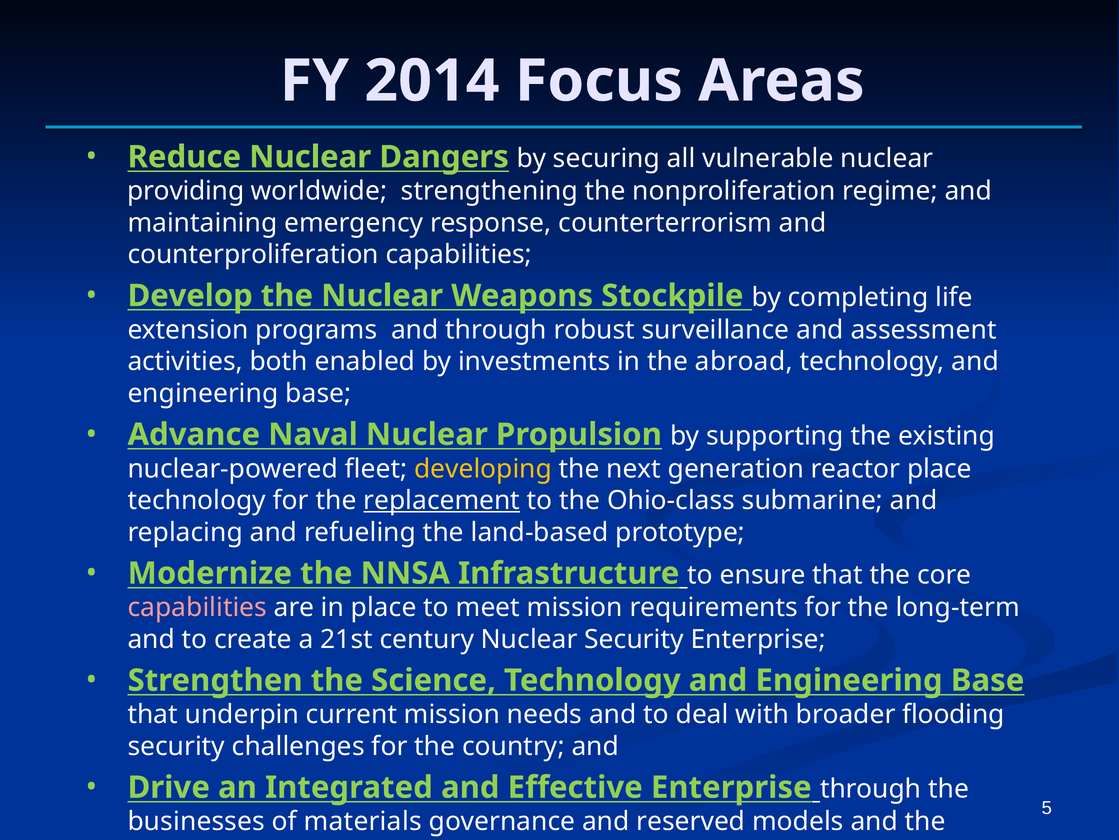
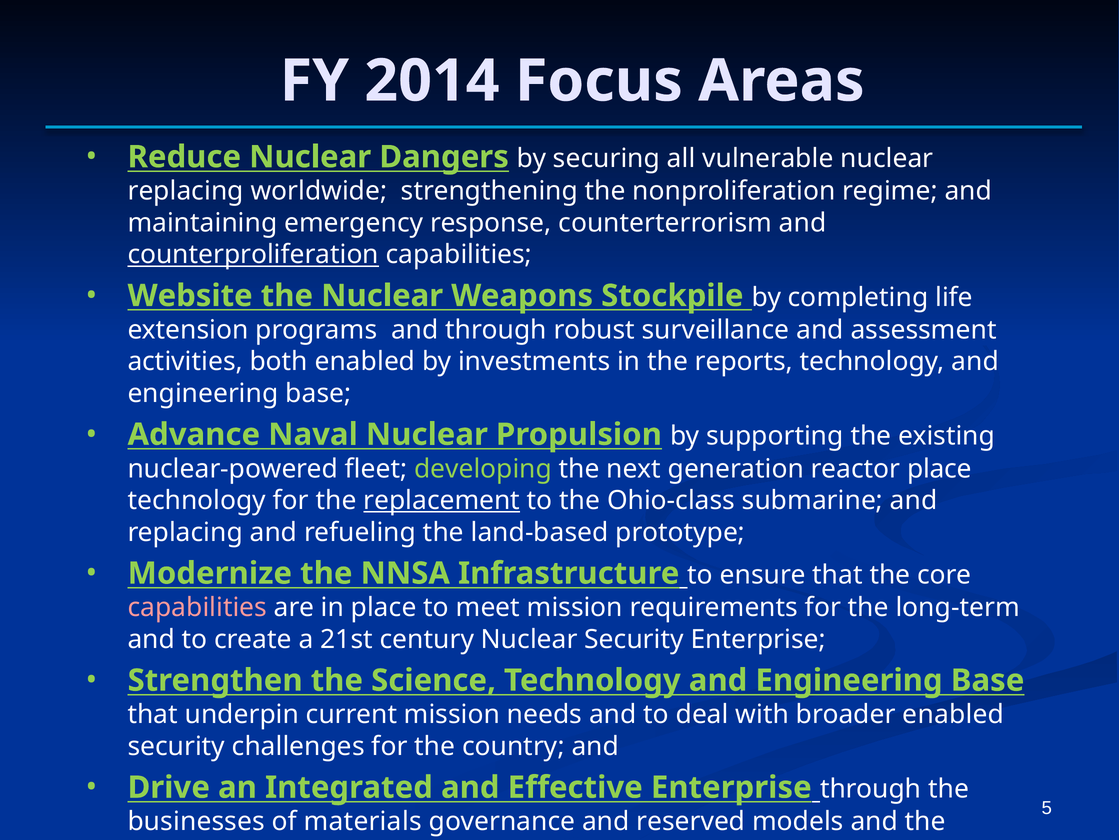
providing: providing -> replacing (186, 191)
counterproliferation underline: none -> present (253, 254)
Develop: Develop -> Website (190, 296)
abroad: abroad -> reports (744, 361)
developing colour: yellow -> light green (483, 468)
broader flooding: flooding -> enabled (953, 714)
